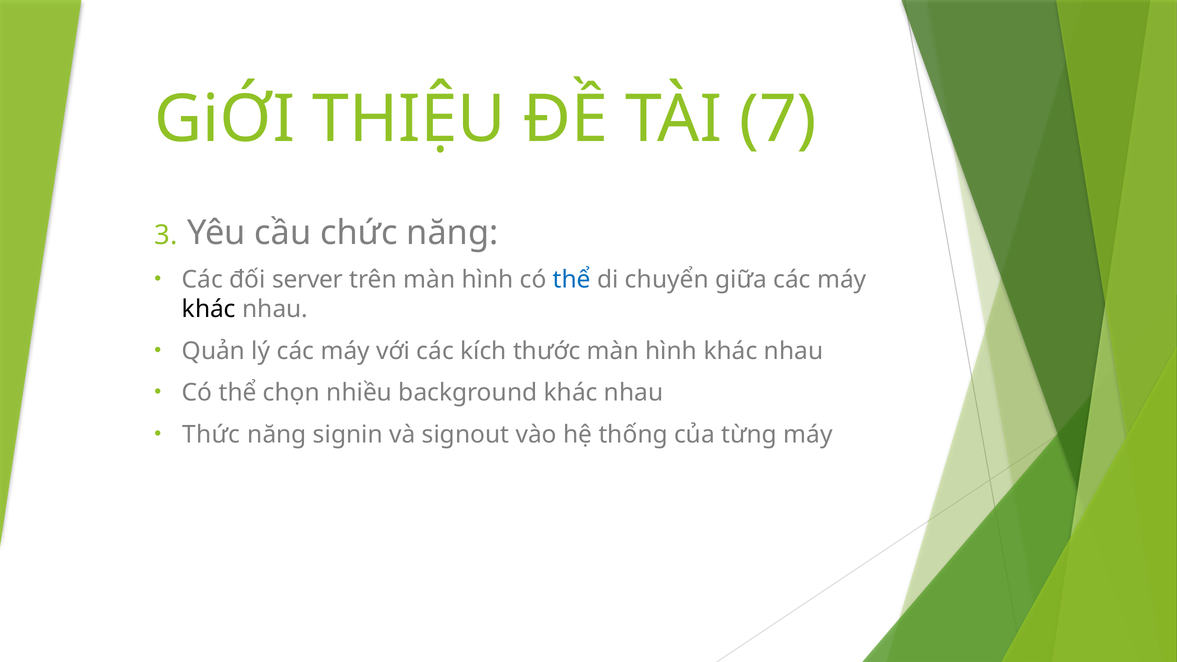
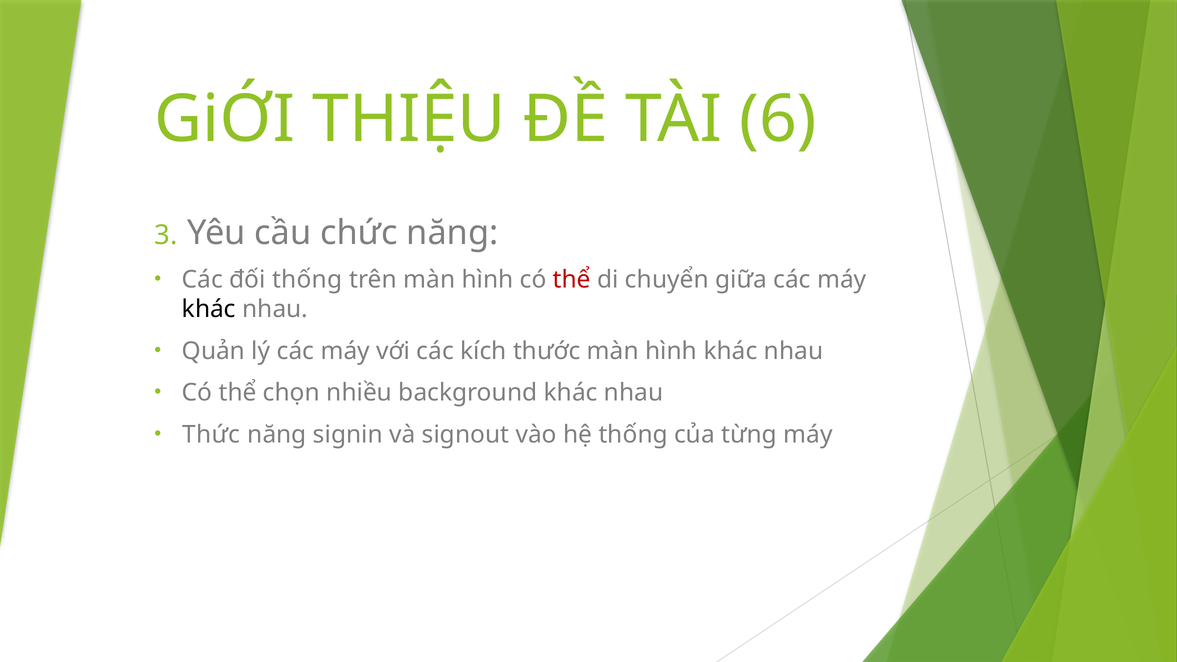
7: 7 -> 6 (778, 119)
đối server: server -> thống (307, 280)
thể colour: blue -> red (572, 280)
